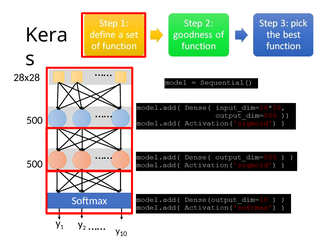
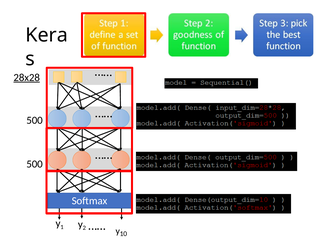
28x28 underline: none -> present (27, 78)
